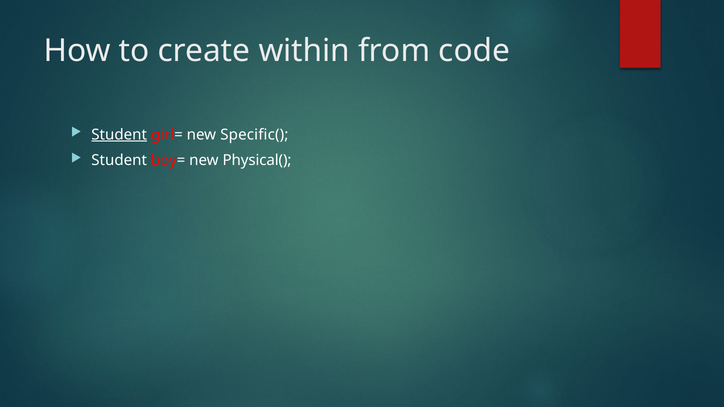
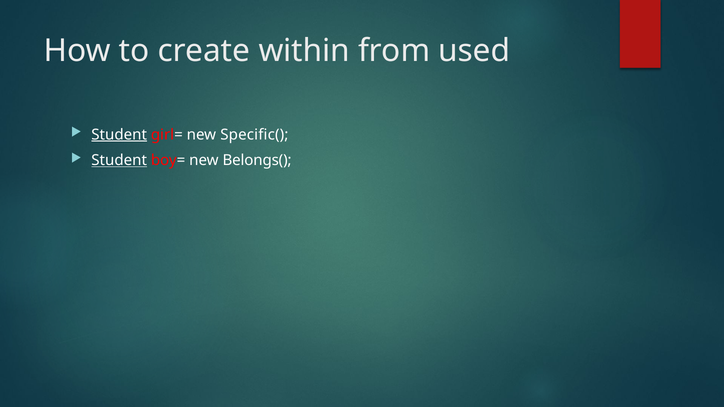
code: code -> used (474, 51)
Student underline: none -> present (119, 160)
Physical(: Physical( -> Belongs( (257, 160)
